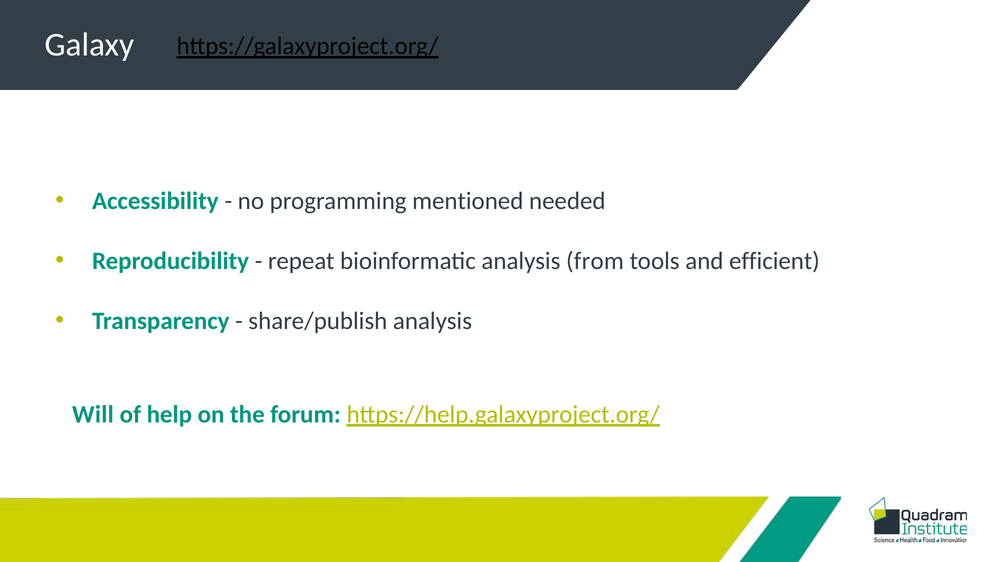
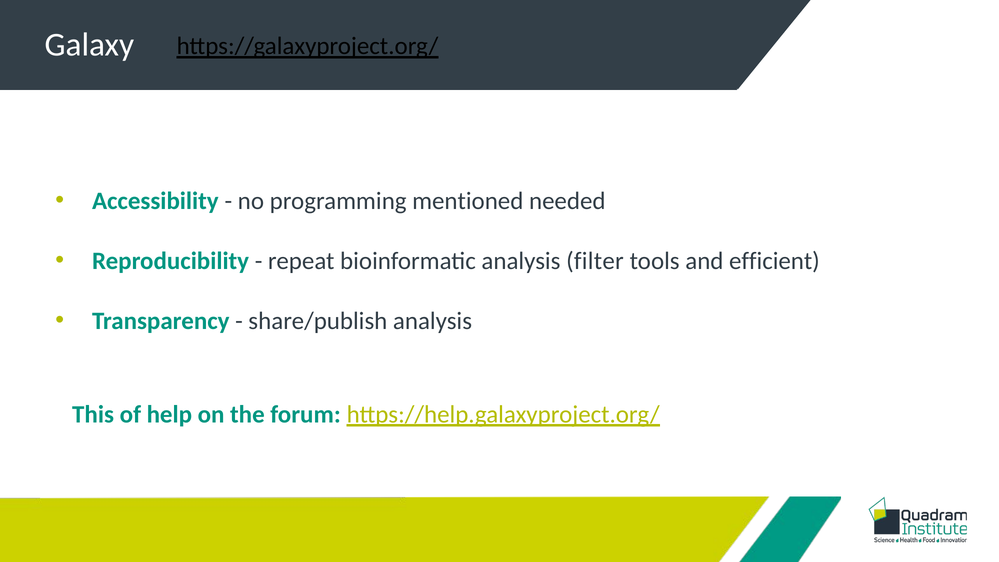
from: from -> filter (595, 261)
Will: Will -> This (93, 414)
